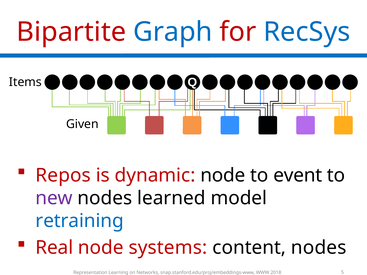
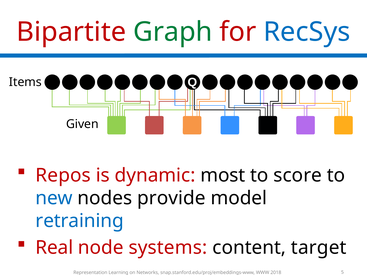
Graph colour: blue -> green (173, 32)
dynamic node: node -> most (223, 175)
event: event -> score (298, 175)
new colour: purple -> blue (54, 198)
learned: learned -> provide (171, 198)
content nodes: nodes -> target (319, 248)
